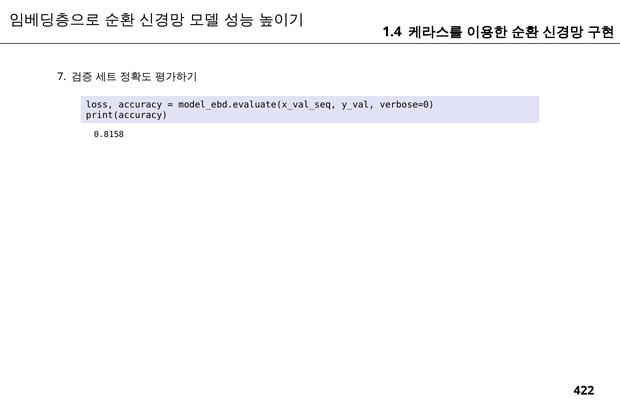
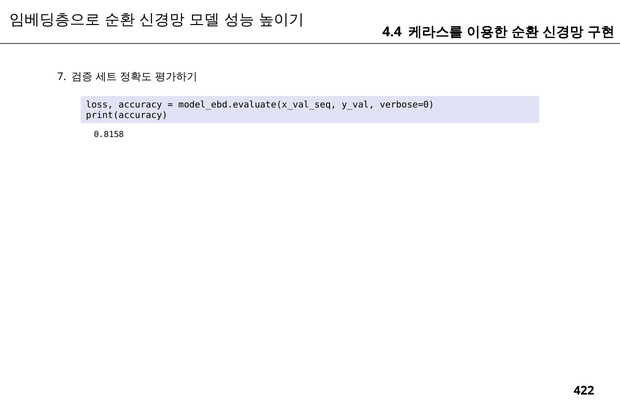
1.4: 1.4 -> 4.4 (392, 32)
